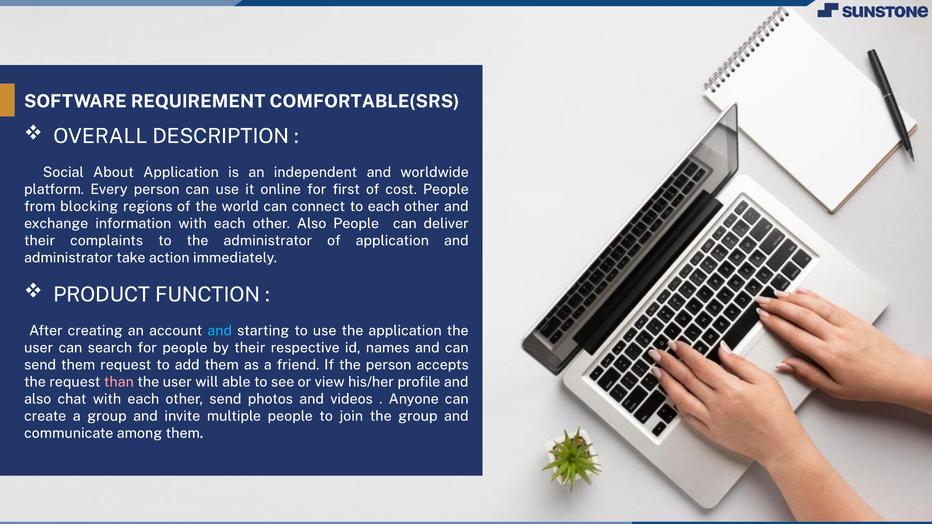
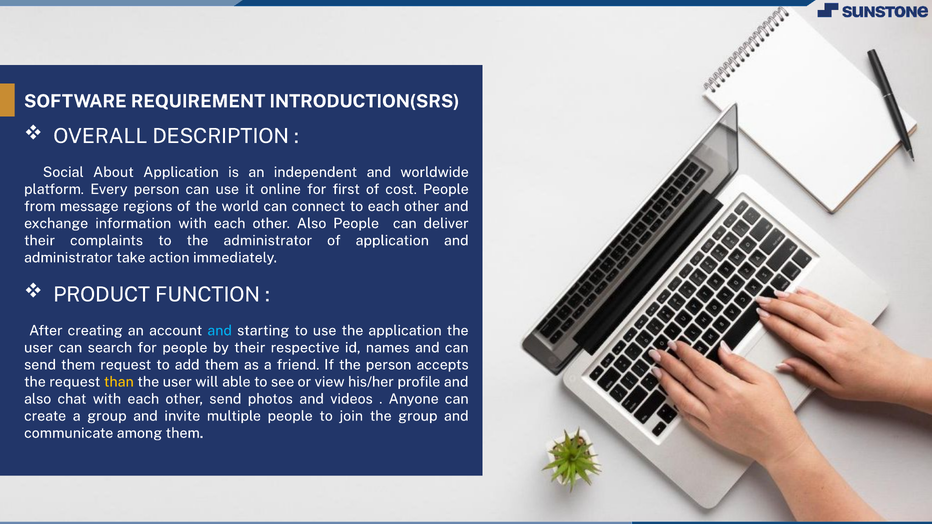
COMFORTABLE(SRS: COMFORTABLE(SRS -> INTRODUCTION(SRS (364, 101)
blocking: blocking -> message (89, 206)
than colour: pink -> yellow (119, 382)
